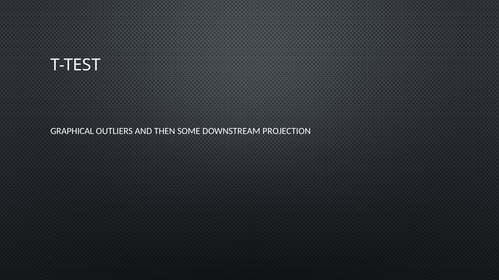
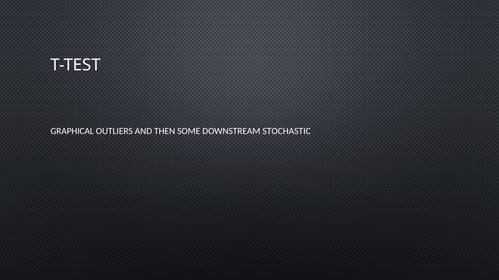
PROJECTION: PROJECTION -> STOCHASTIC (287, 132)
